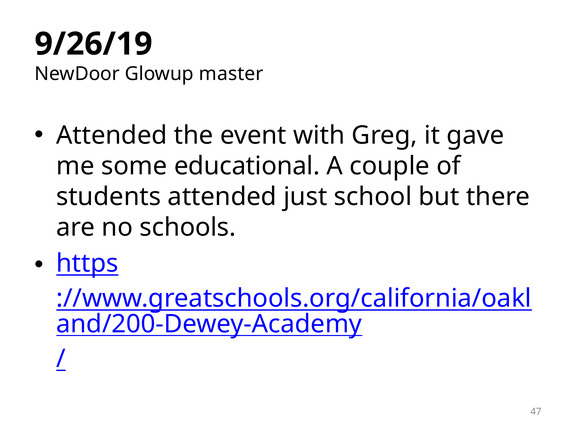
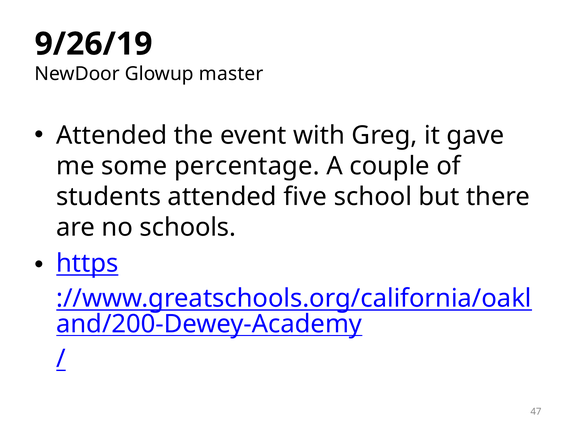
educational: educational -> percentage (247, 166)
just: just -> five (305, 197)
